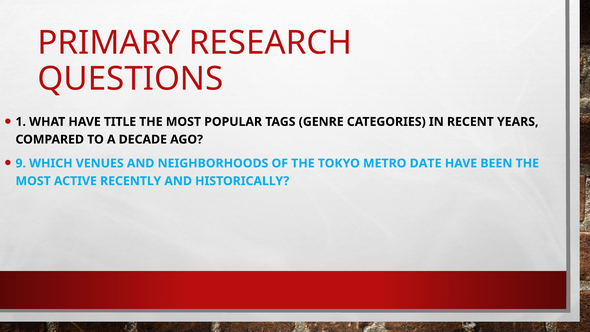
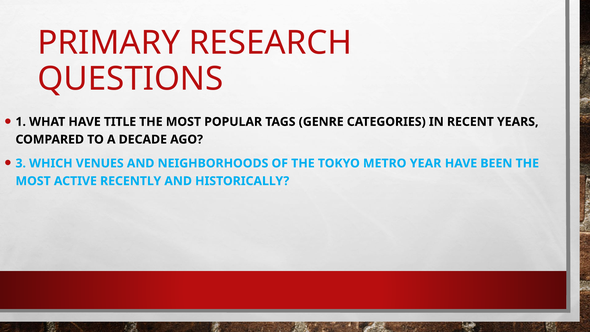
9: 9 -> 3 (21, 163)
DATE: DATE -> YEAR (426, 163)
